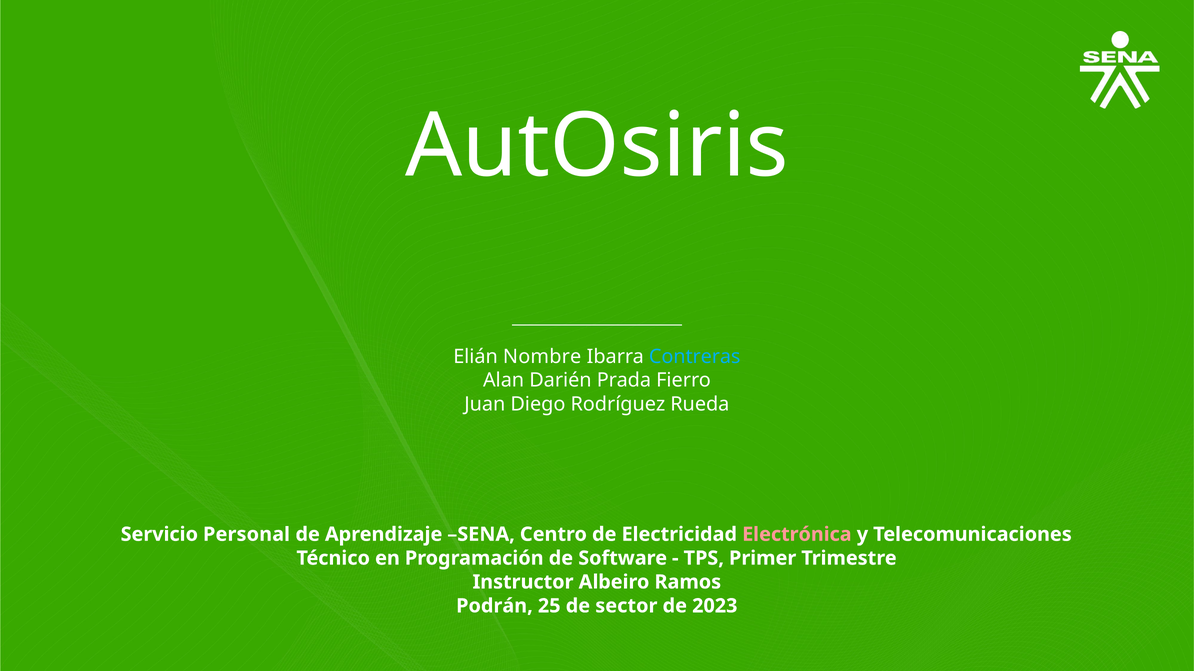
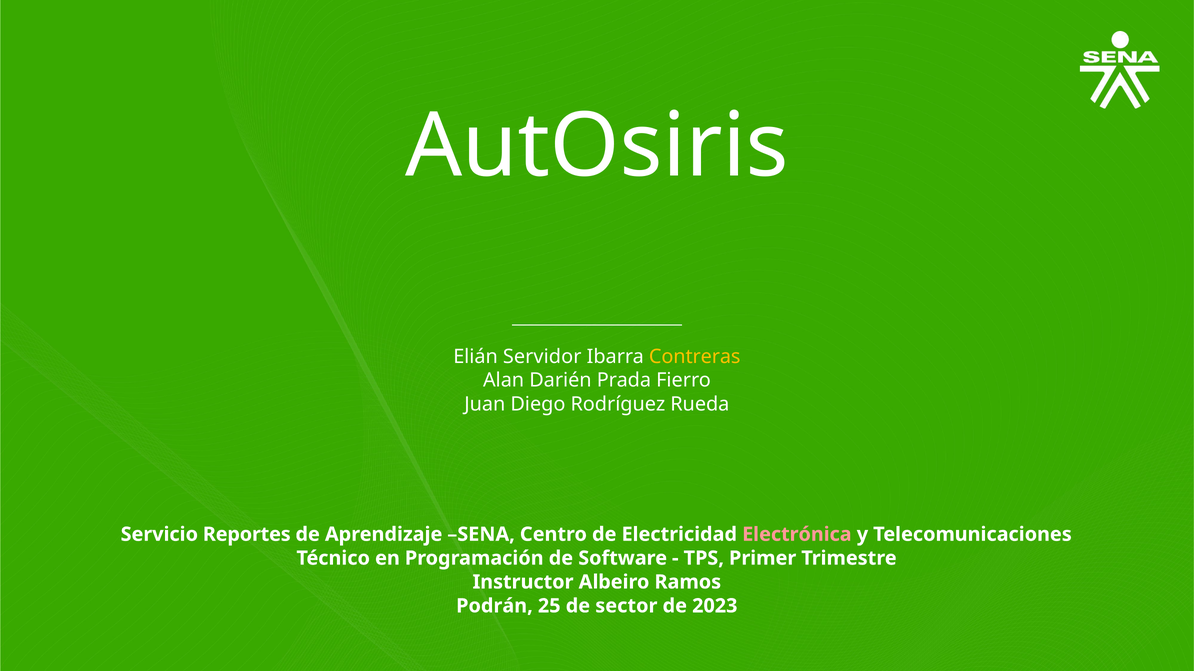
Nombre: Nombre -> Servidor (542, 357)
Contreras colour: light blue -> yellow (695, 357)
Personal: Personal -> Reportes (247, 535)
